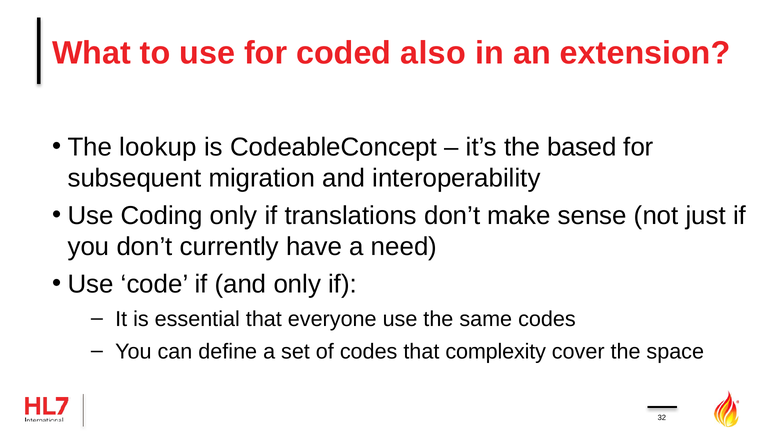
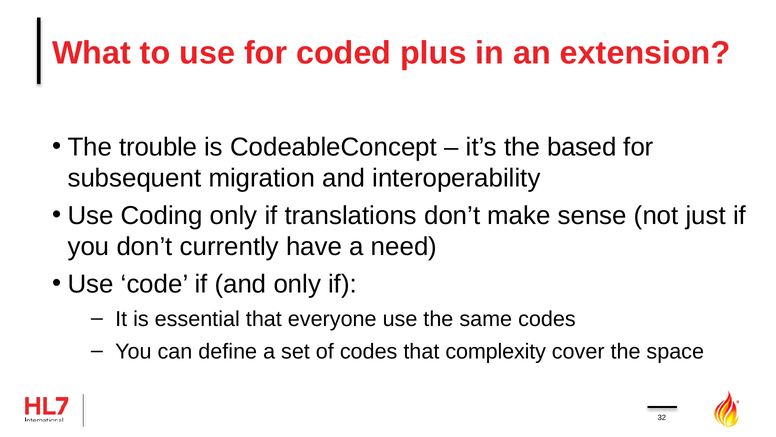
also: also -> plus (433, 53)
lookup: lookup -> trouble (158, 147)
